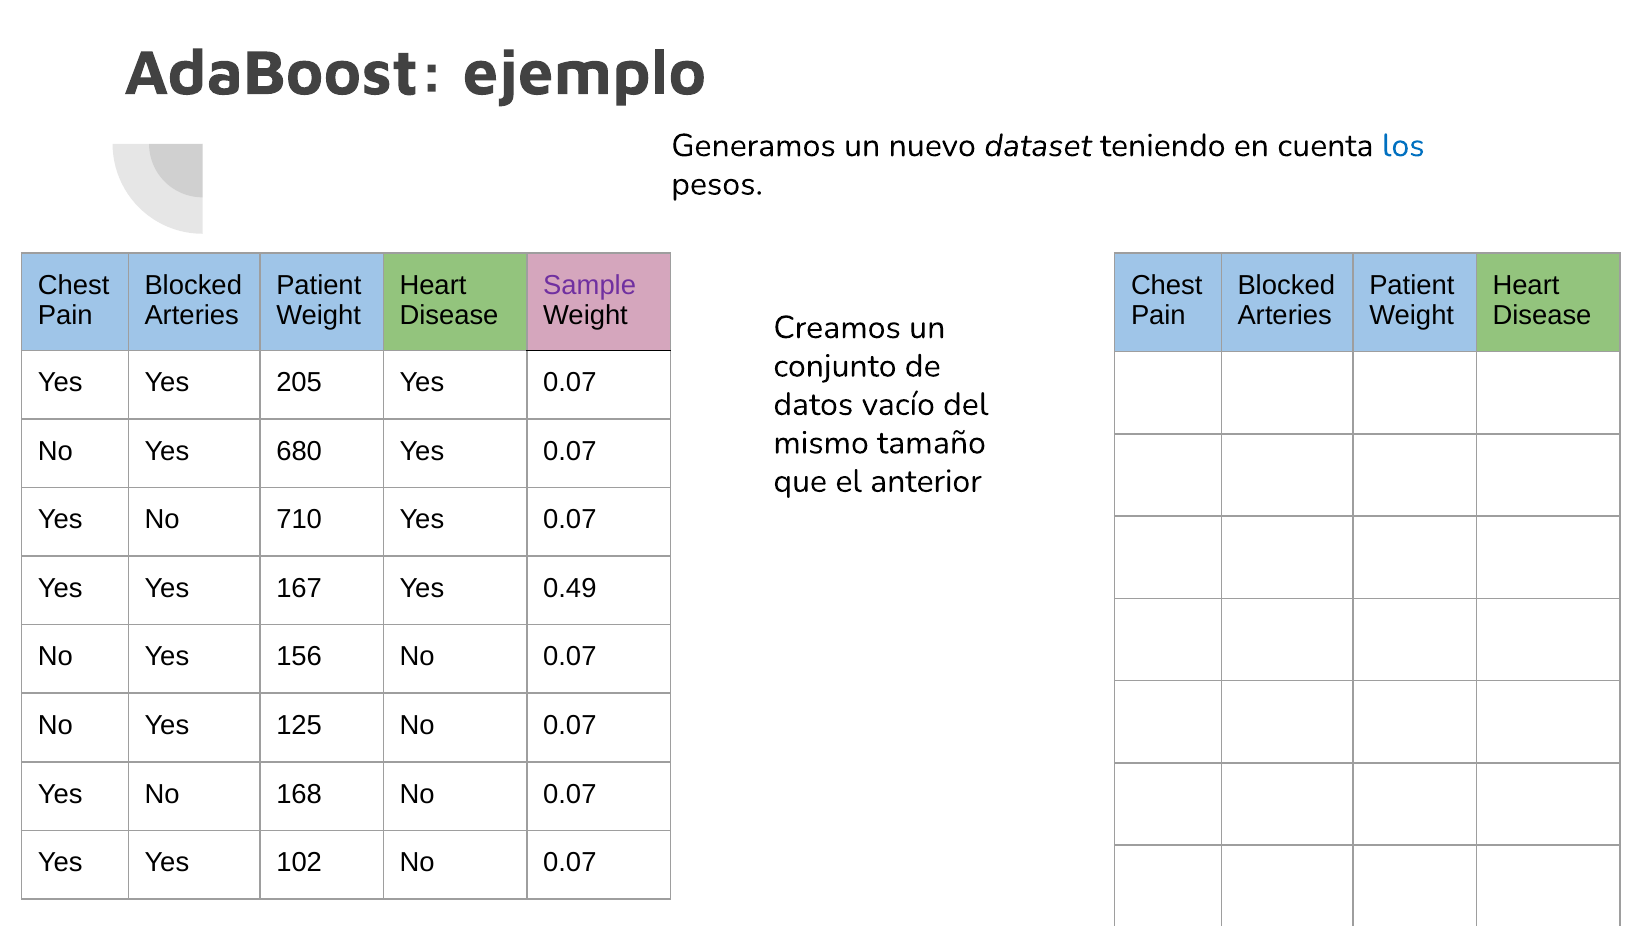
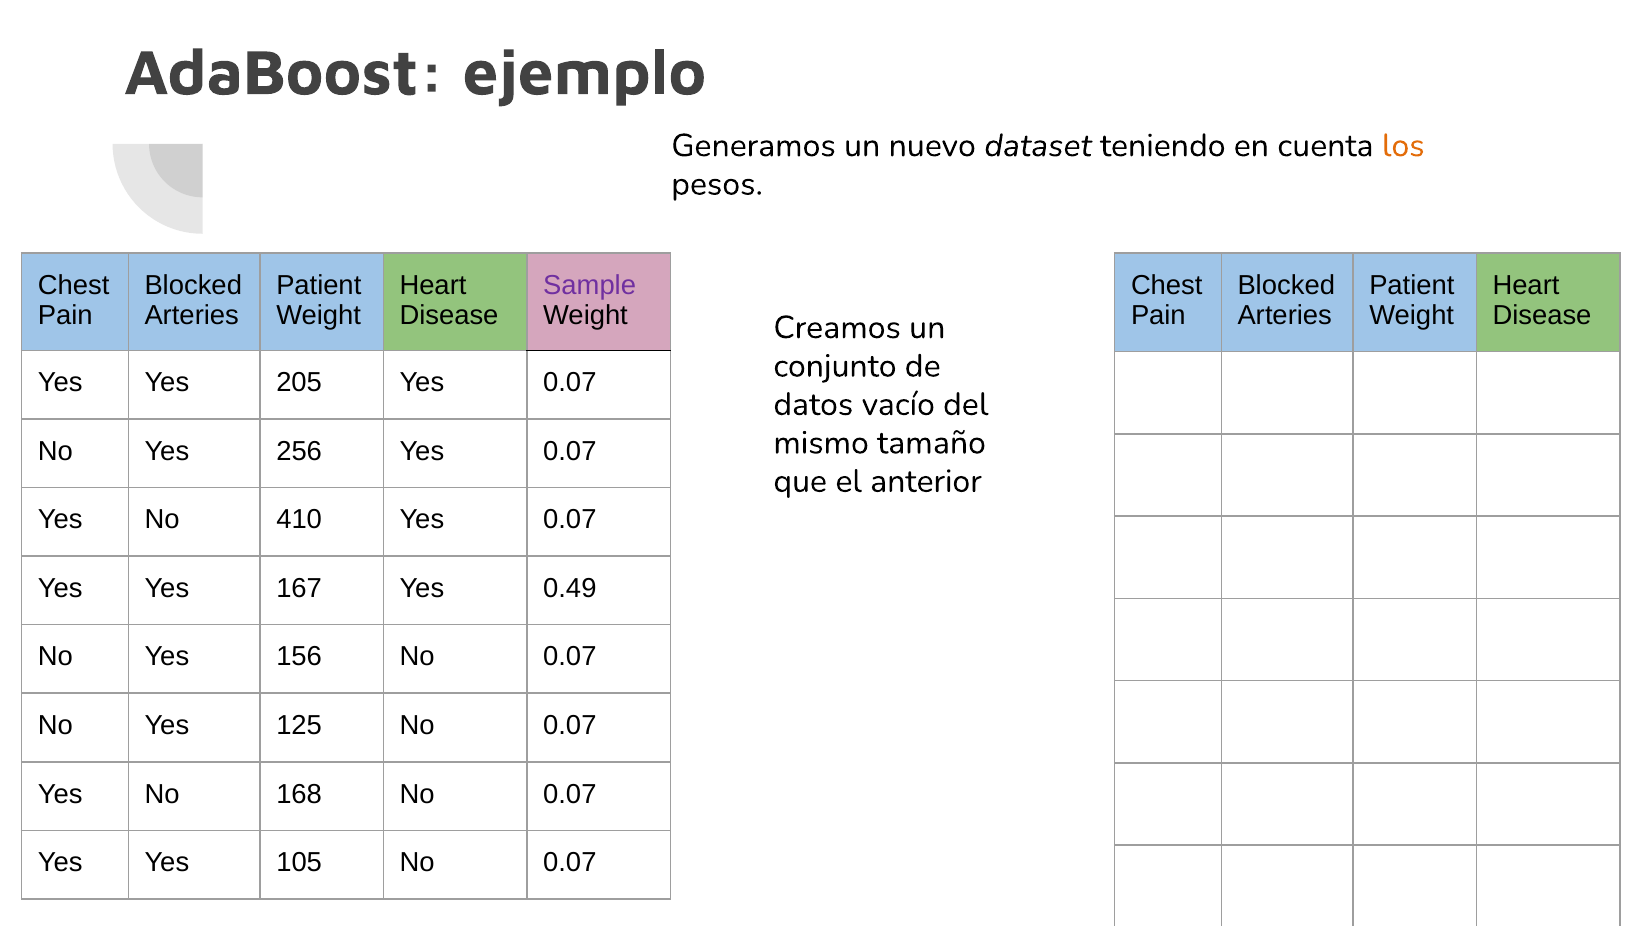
los colour: blue -> orange (1403, 146)
680: 680 -> 256 (299, 451)
710: 710 -> 410 (299, 520)
102: 102 -> 105 (299, 863)
